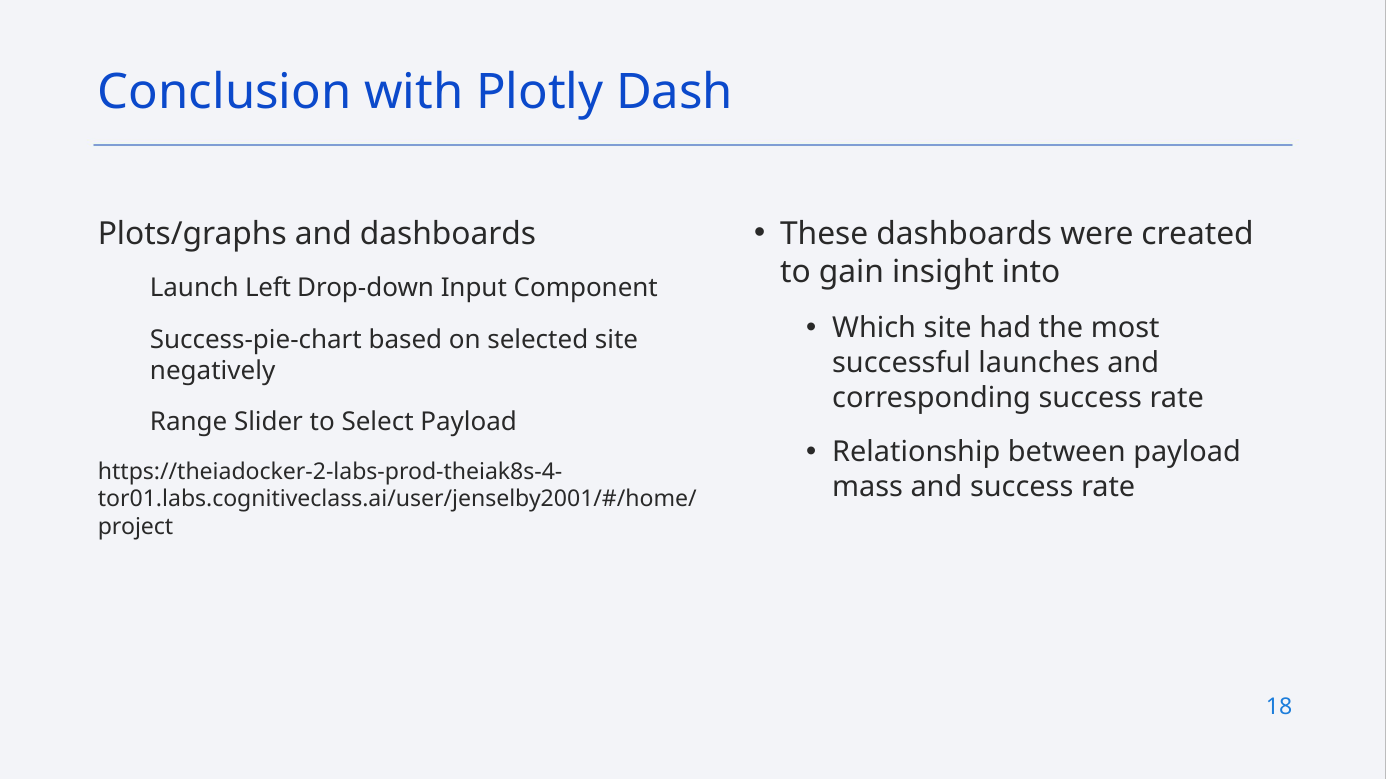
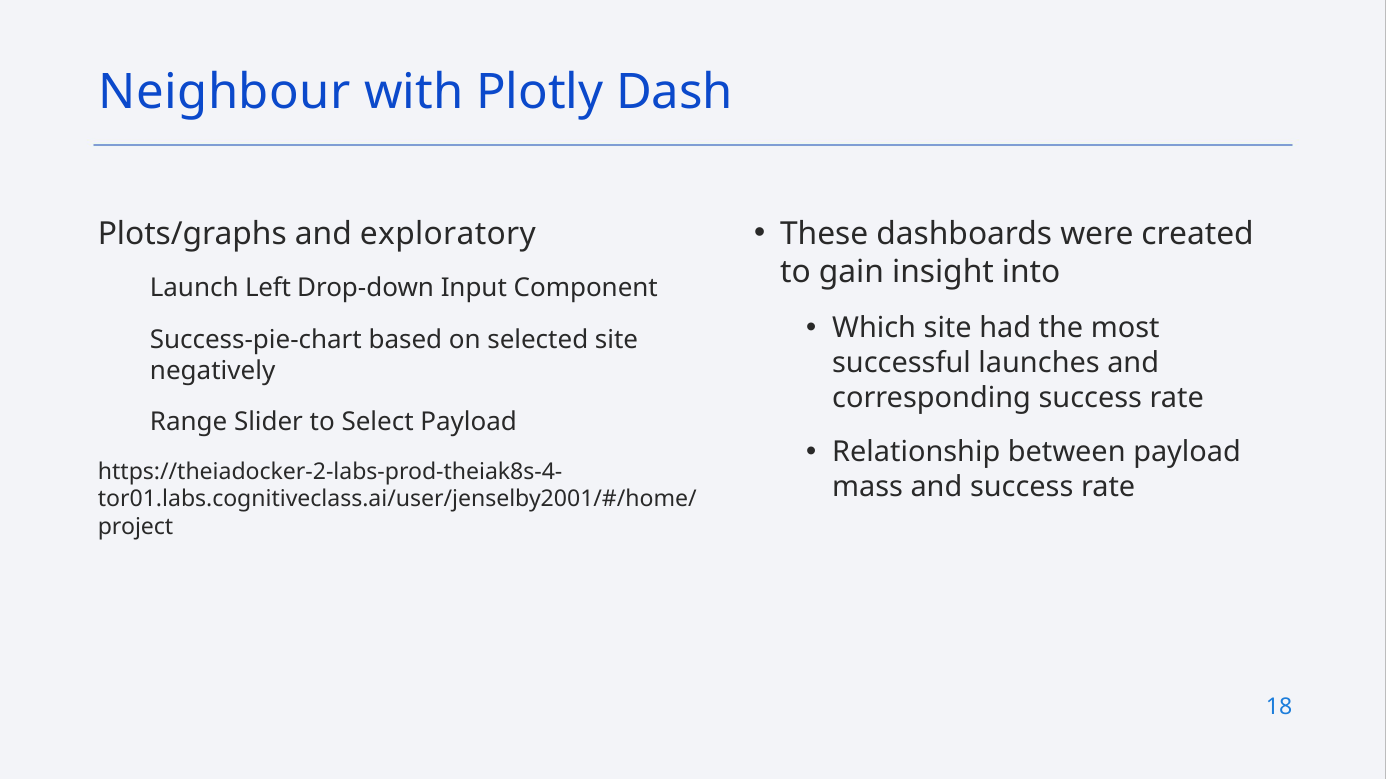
Conclusion: Conclusion -> Neighbour (225, 93)
and dashboards: dashboards -> exploratory (448, 234)
